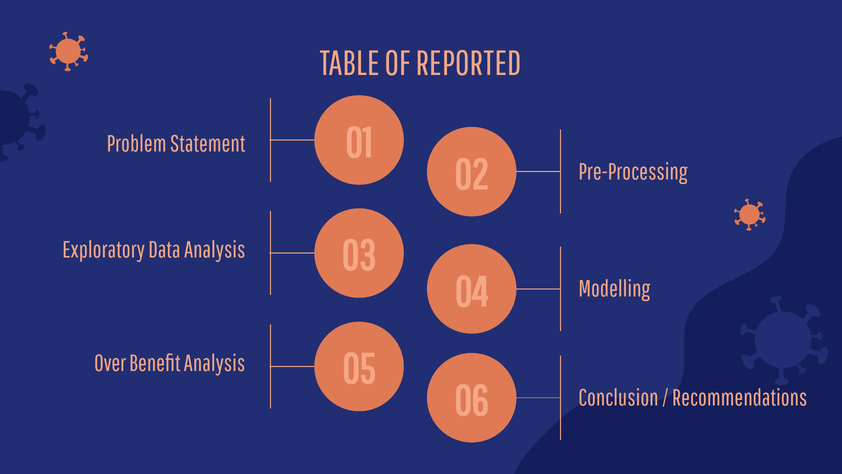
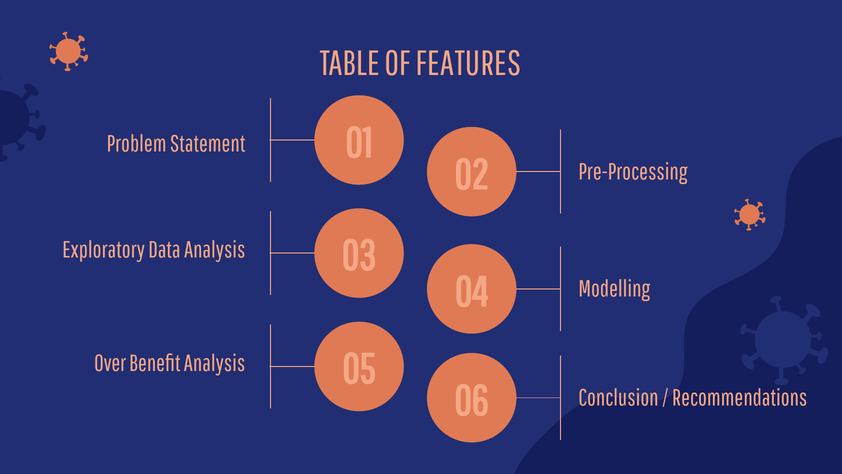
REPORTED: REPORTED -> FEATURES (469, 64)
